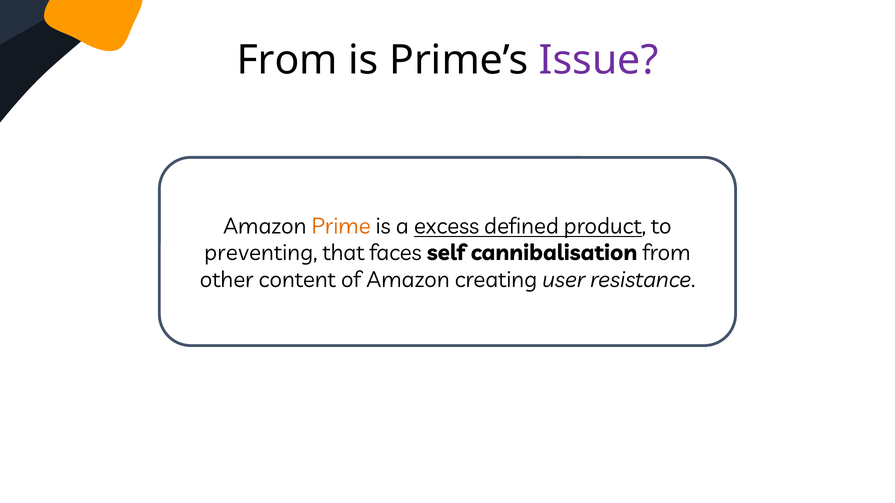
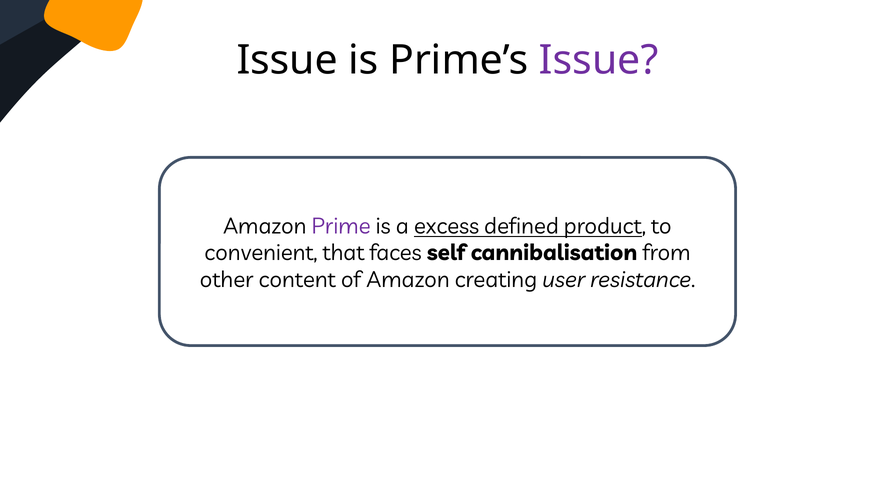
From: From -> Issue (287, 60)
Prime colour: orange -> purple (341, 226)
preventing: preventing -> convenient (261, 253)
